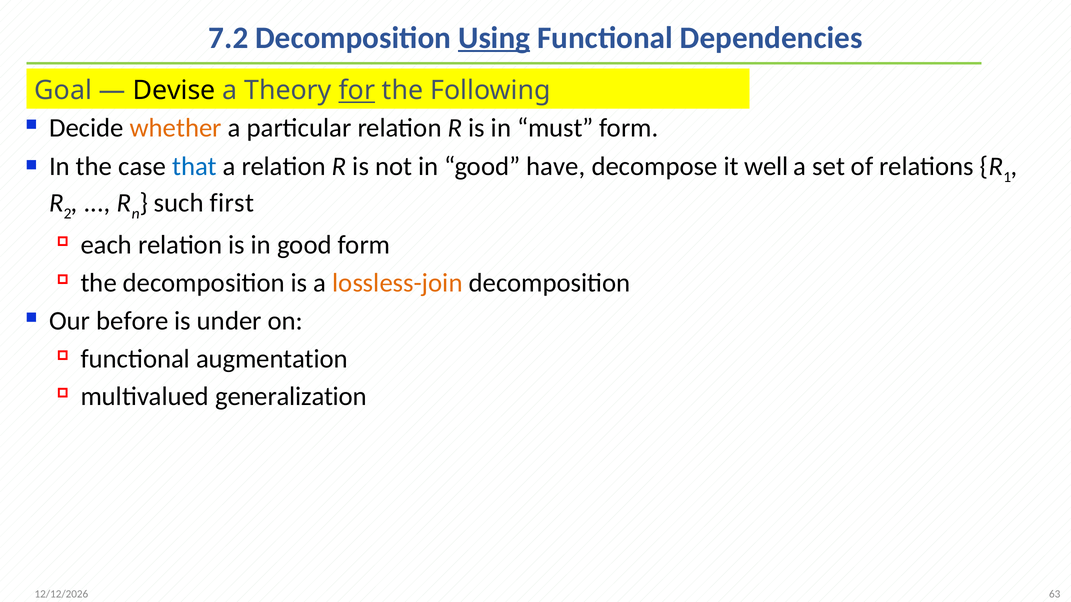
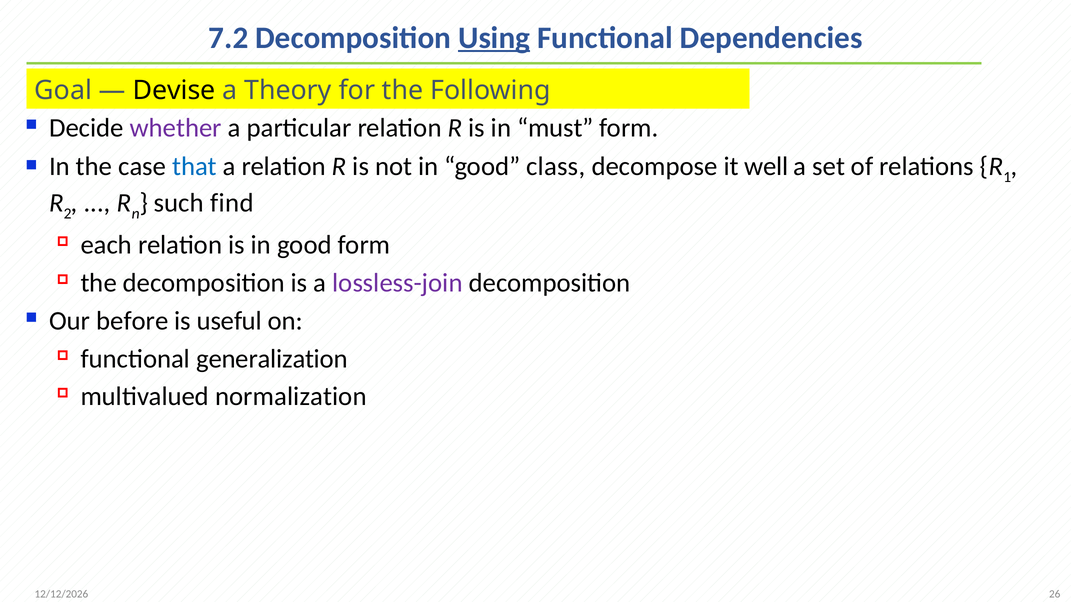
for underline: present -> none (357, 91)
whether colour: orange -> purple (176, 128)
have: have -> class (556, 167)
first: first -> find (232, 203)
lossless-join colour: orange -> purple (397, 283)
under: under -> useful (229, 321)
augmentation: augmentation -> generalization (272, 359)
generalization: generalization -> normalization (291, 397)
63: 63 -> 26 (1055, 595)
